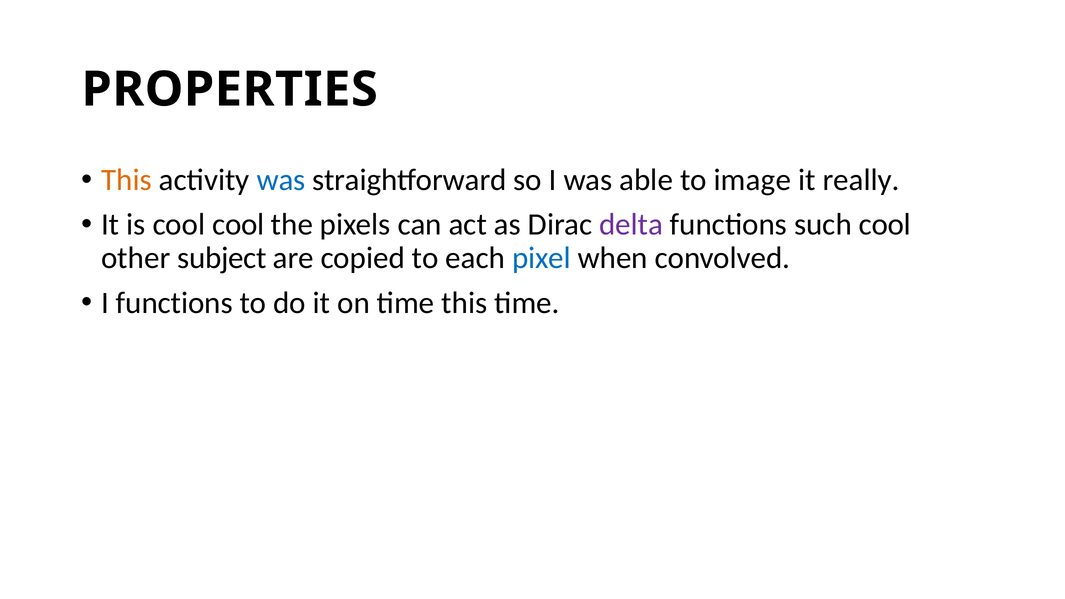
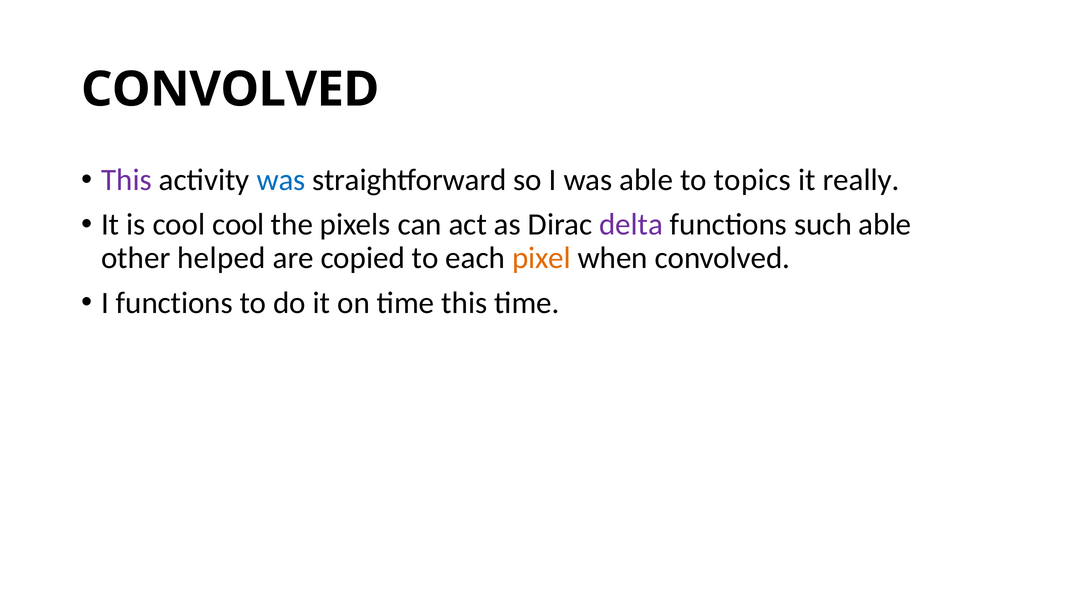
PROPERTIES: PROPERTIES -> CONVOLVED (230, 89)
This colour: orange -> purple (126, 180)
image: image -> topics (752, 180)
such cool: cool -> able (885, 225)
subject: subject -> helped (222, 258)
pixel colour: blue -> orange (541, 258)
